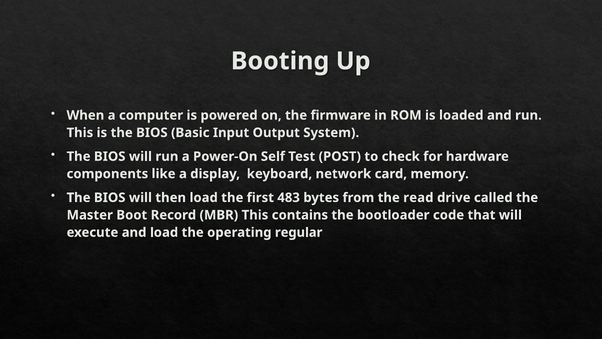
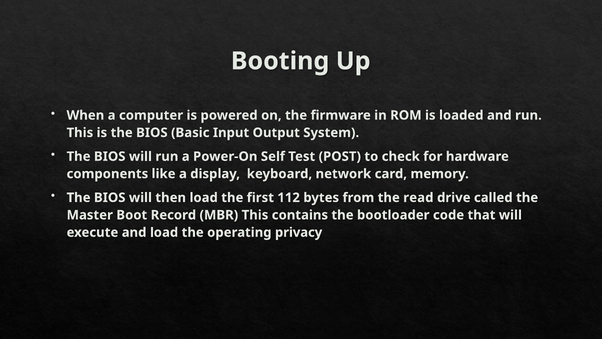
483: 483 -> 112 (289, 197)
regular: regular -> privacy (299, 232)
